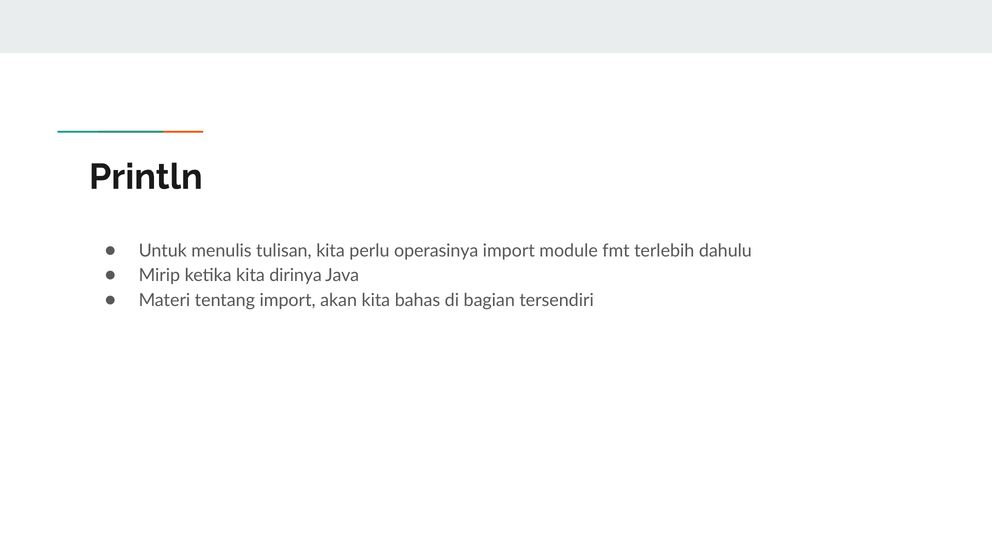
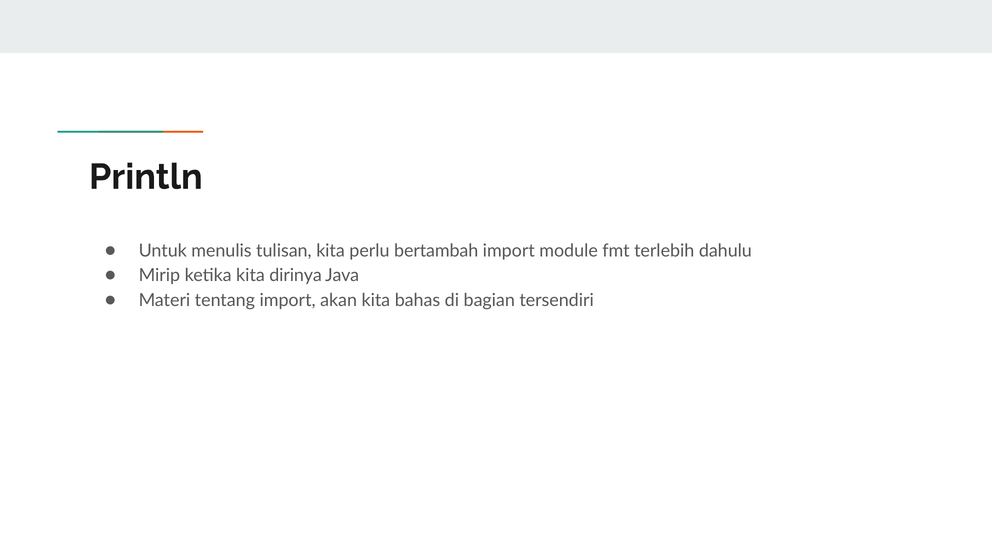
operasinya: operasinya -> bertambah (436, 251)
